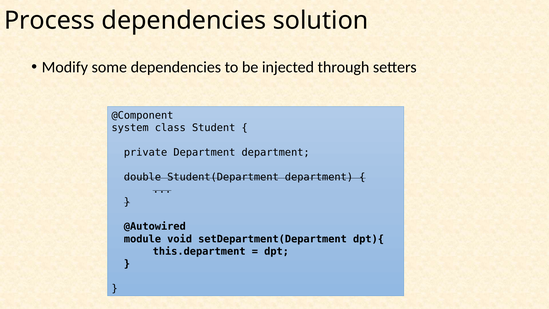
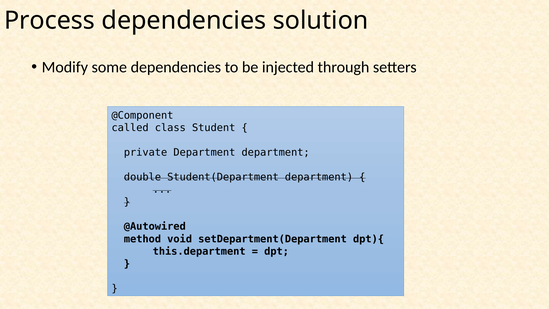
system: system -> called (130, 128)
module: module -> method (142, 239)
